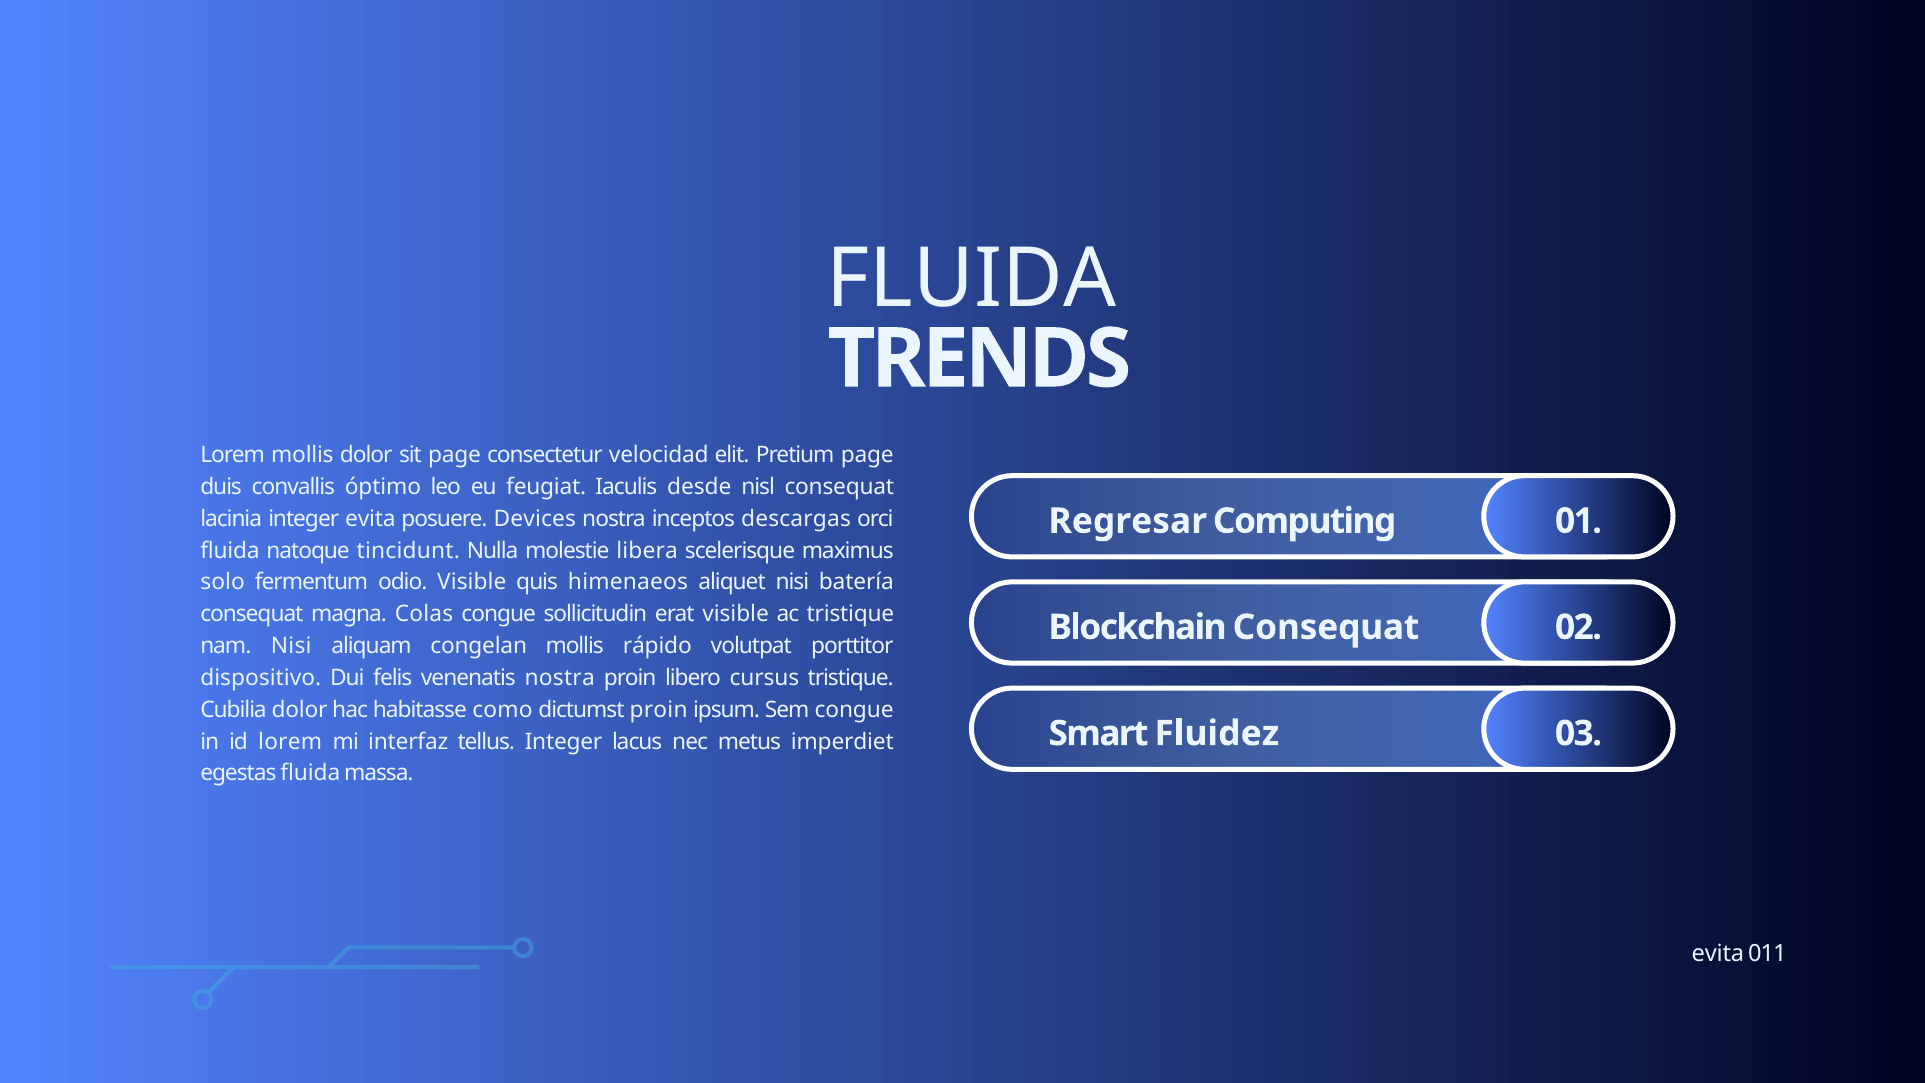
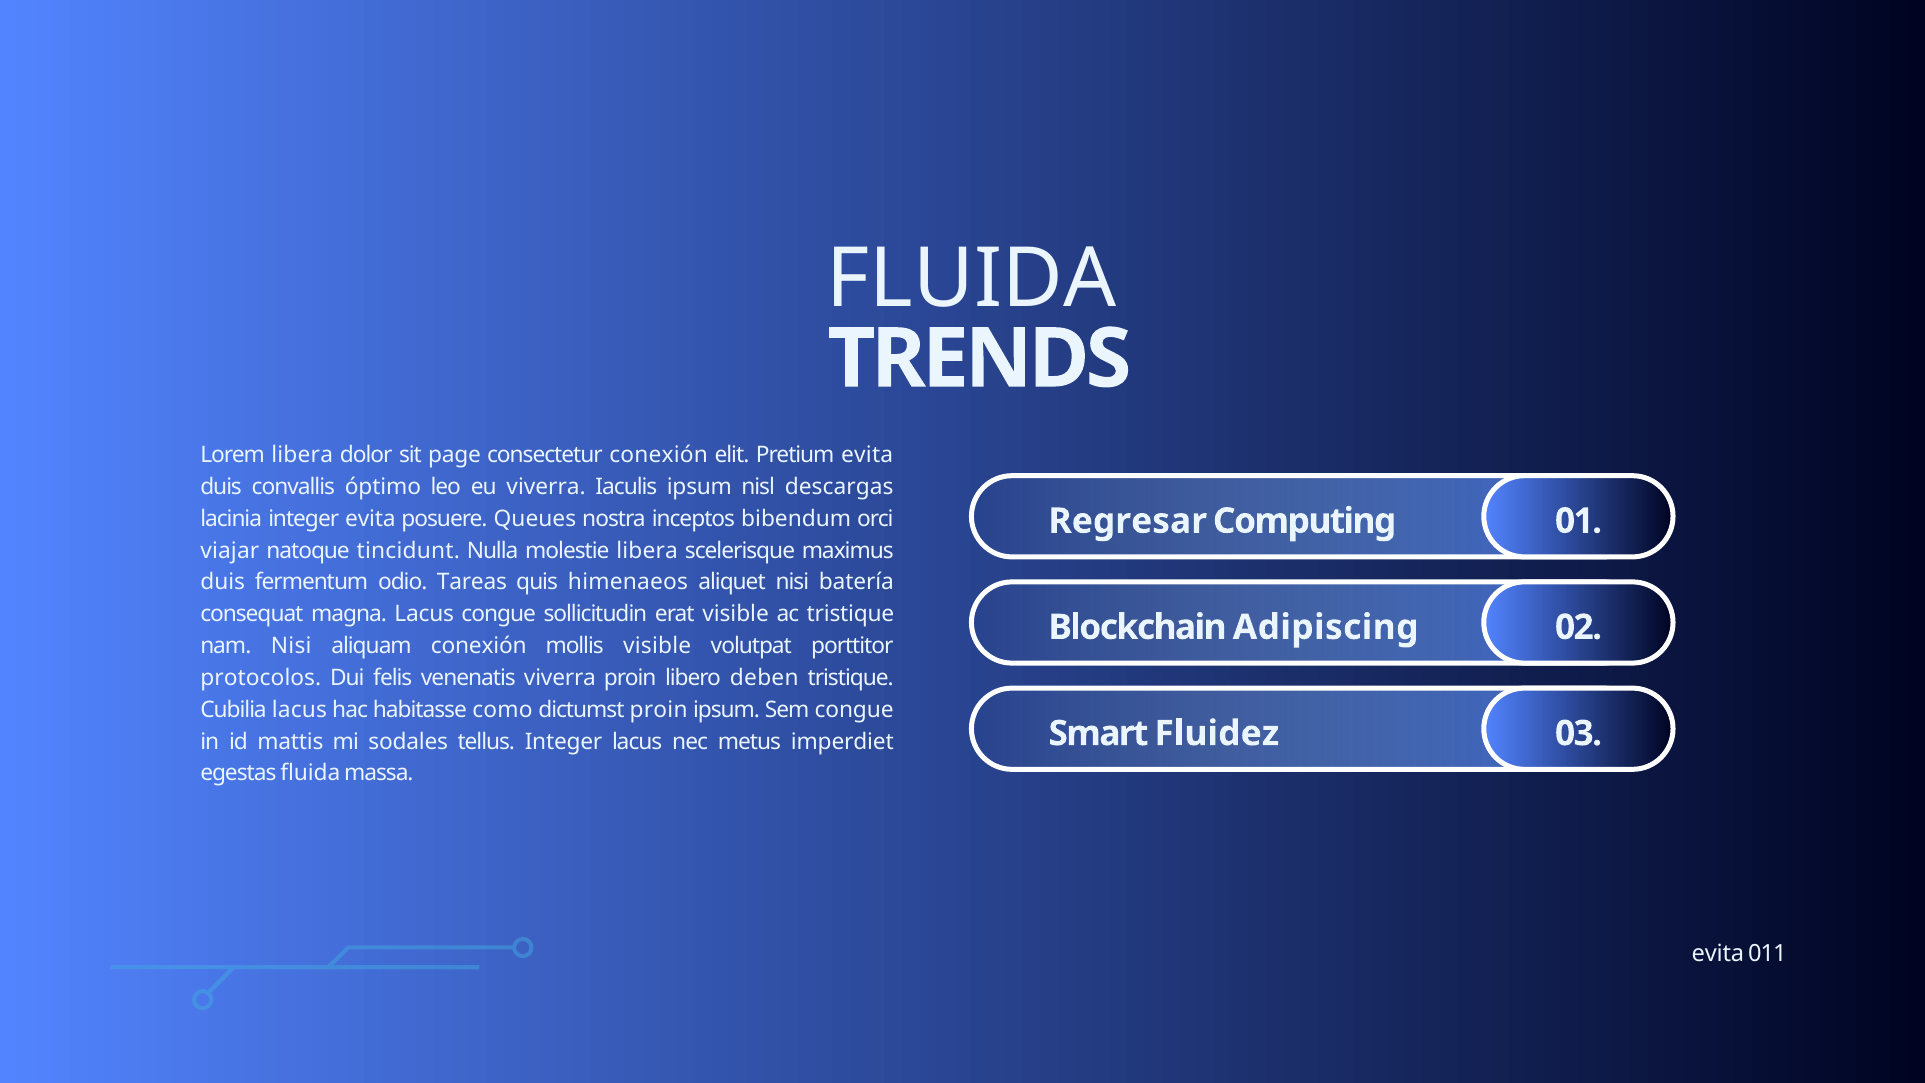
Lorem mollis: mollis -> libera (302, 455)
consectetur velocidad: velocidad -> conexión (659, 455)
Pretium page: page -> evita (867, 455)
eu feugiat: feugiat -> viverra (546, 487)
Iaculis desde: desde -> ipsum (699, 487)
nisl consequat: consequat -> descargas (839, 487)
Devices: Devices -> Queues (535, 519)
descargas: descargas -> bibendum (796, 519)
fluida: fluida -> viajar (230, 550)
solo: solo -> duis (223, 582)
odio Visible: Visible -> Tareas (472, 582)
magna Colas: Colas -> Lacus (424, 614)
Blockchain Consequat: Consequat -> Adipiscing (1326, 627)
aliquam congelan: congelan -> conexión (479, 646)
mollis rápido: rápido -> visible (657, 646)
dispositivo: dispositivo -> protocolos (261, 678)
venenatis nostra: nostra -> viverra (560, 678)
cursus: cursus -> deben (764, 678)
Cubilia dolor: dolor -> lacus (299, 710)
id lorem: lorem -> mattis (290, 741)
interfaz: interfaz -> sodales (408, 741)
